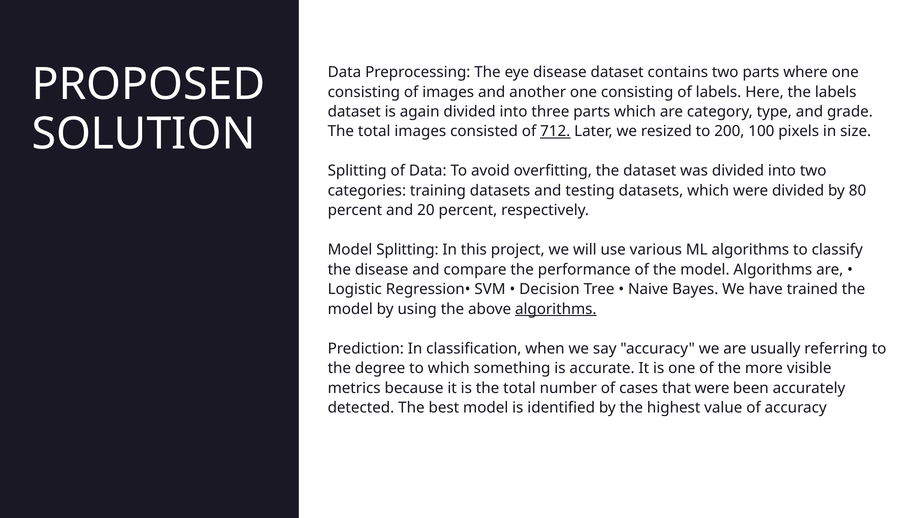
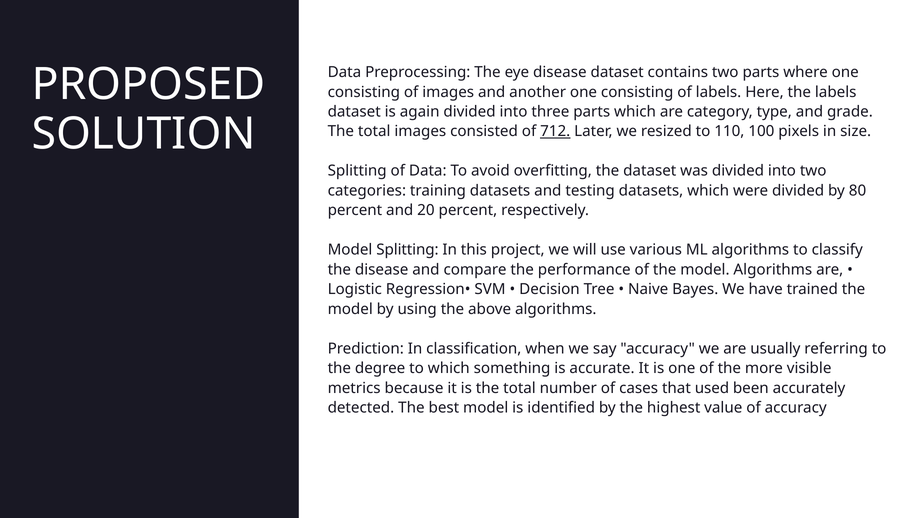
200: 200 -> 110 (729, 131)
algorithms underline: present -> none (556, 309)
that were: were -> used (712, 388)
